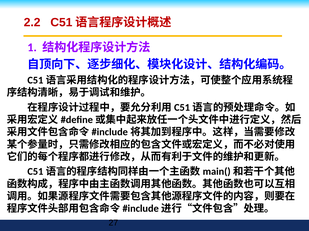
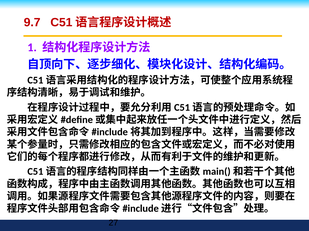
2.2: 2.2 -> 9.7 (32, 22)
